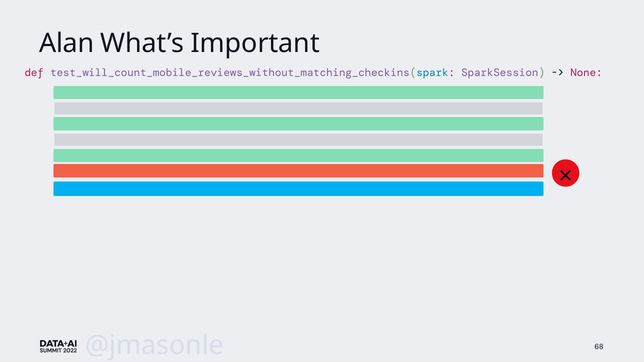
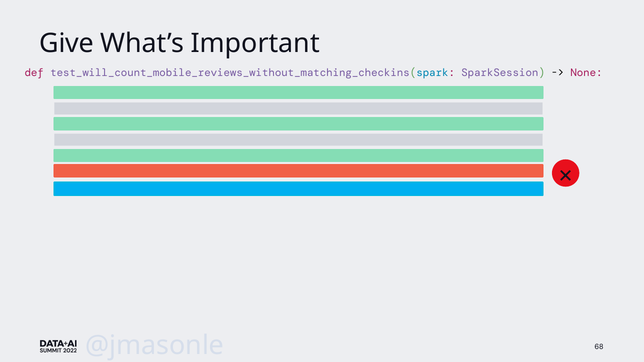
Alan: Alan -> Give (67, 44)
